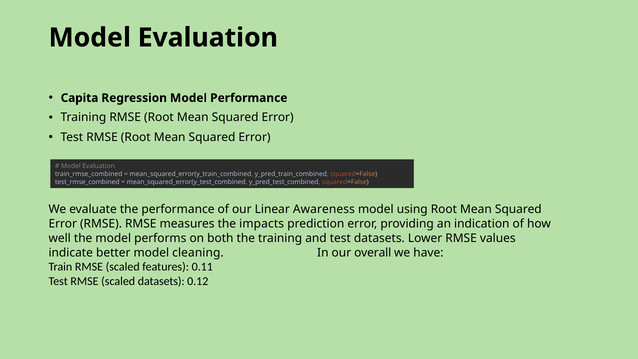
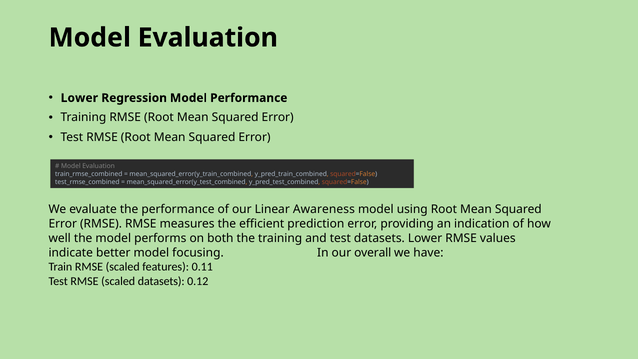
Capita: Capita -> Lower (79, 98)
impacts: impacts -> efficient (262, 224)
cleaning: cleaning -> focusing (198, 253)
